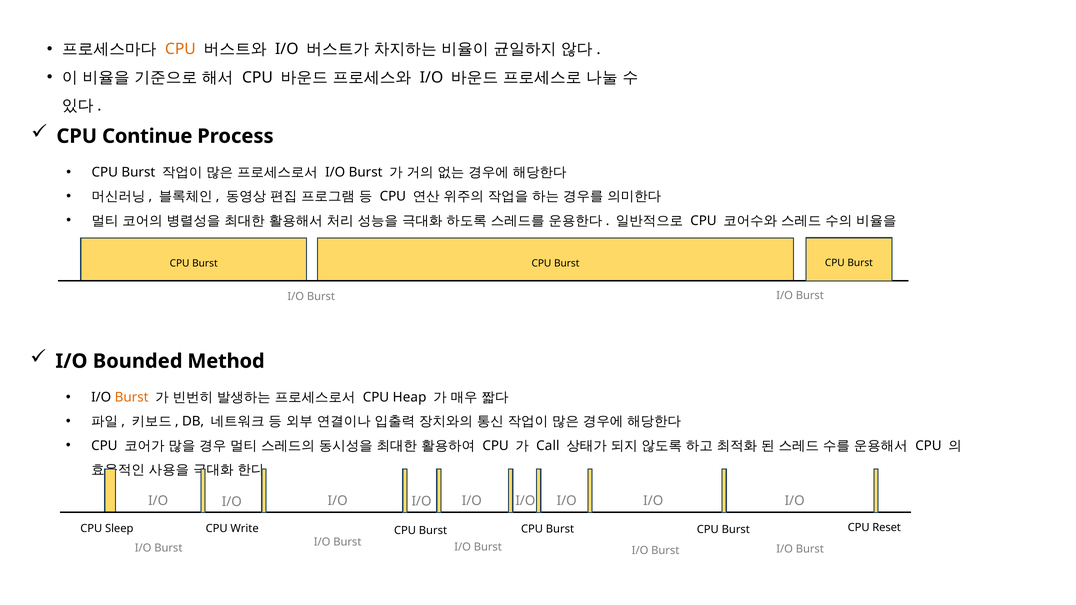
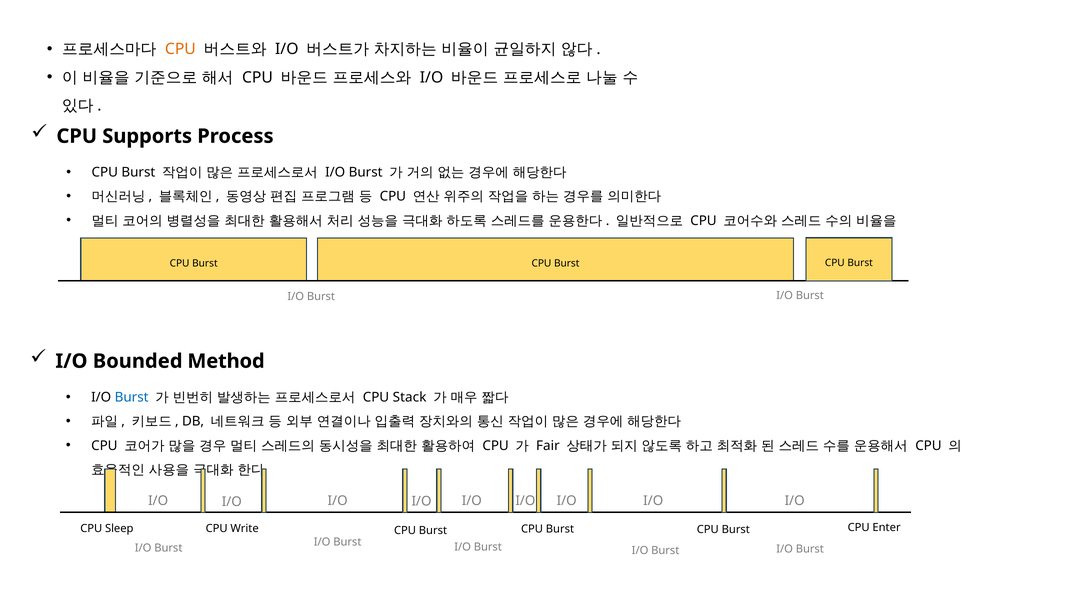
Continue: Continue -> Supports (147, 136)
Burst colour: orange -> blue (132, 397)
Heap: Heap -> Stack (410, 397)
Call: Call -> Fair (548, 446)
Reset: Reset -> Enter (887, 528)
